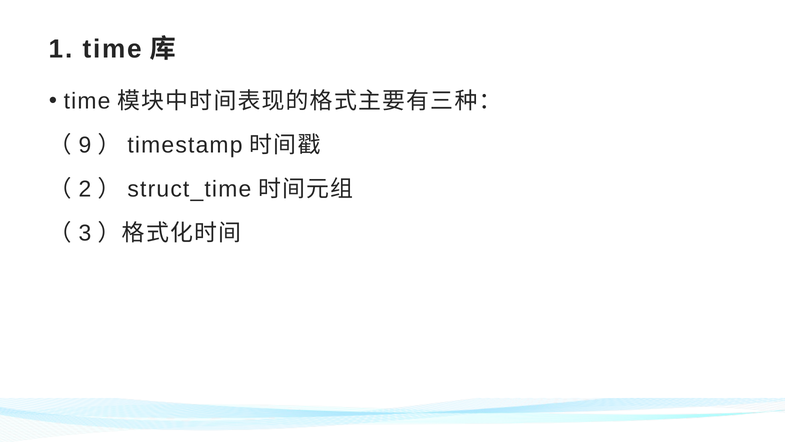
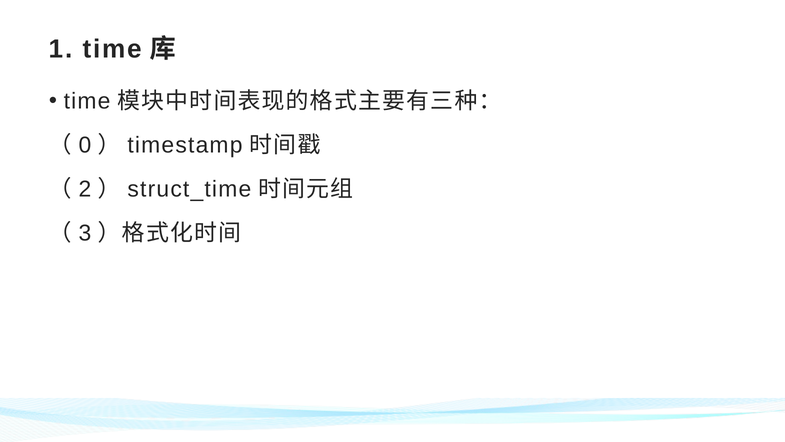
9: 9 -> 0 (85, 145)
